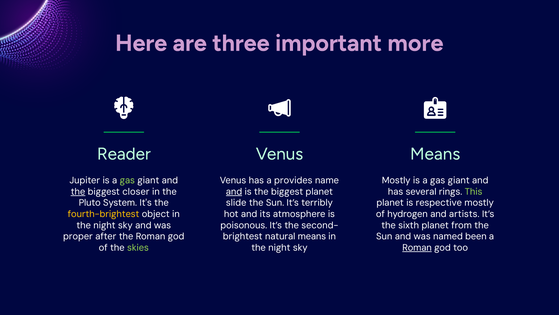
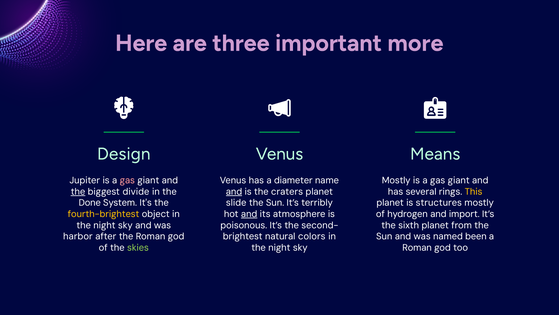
Reader: Reader -> Design (124, 154)
gas colour: light green -> pink (127, 180)
provides: provides -> diameter (293, 180)
closer: closer -> divide (136, 191)
is the biggest: biggest -> craters (287, 191)
This colour: light green -> yellow (473, 191)
Pluto: Pluto -> Done (90, 203)
respective: respective -> structures (439, 203)
and underline: none -> present (249, 214)
artists: artists -> import (464, 214)
proper: proper -> harbor (78, 236)
natural means: means -> colors (312, 236)
Roman underline: present -> none (417, 247)
